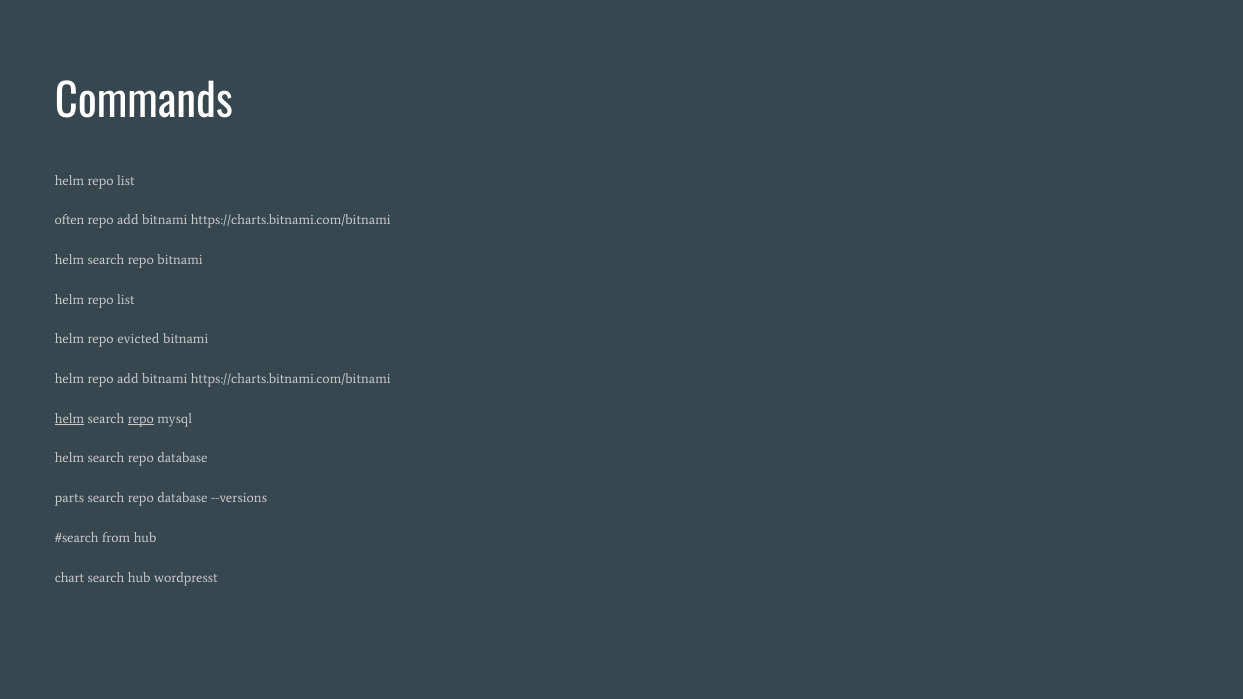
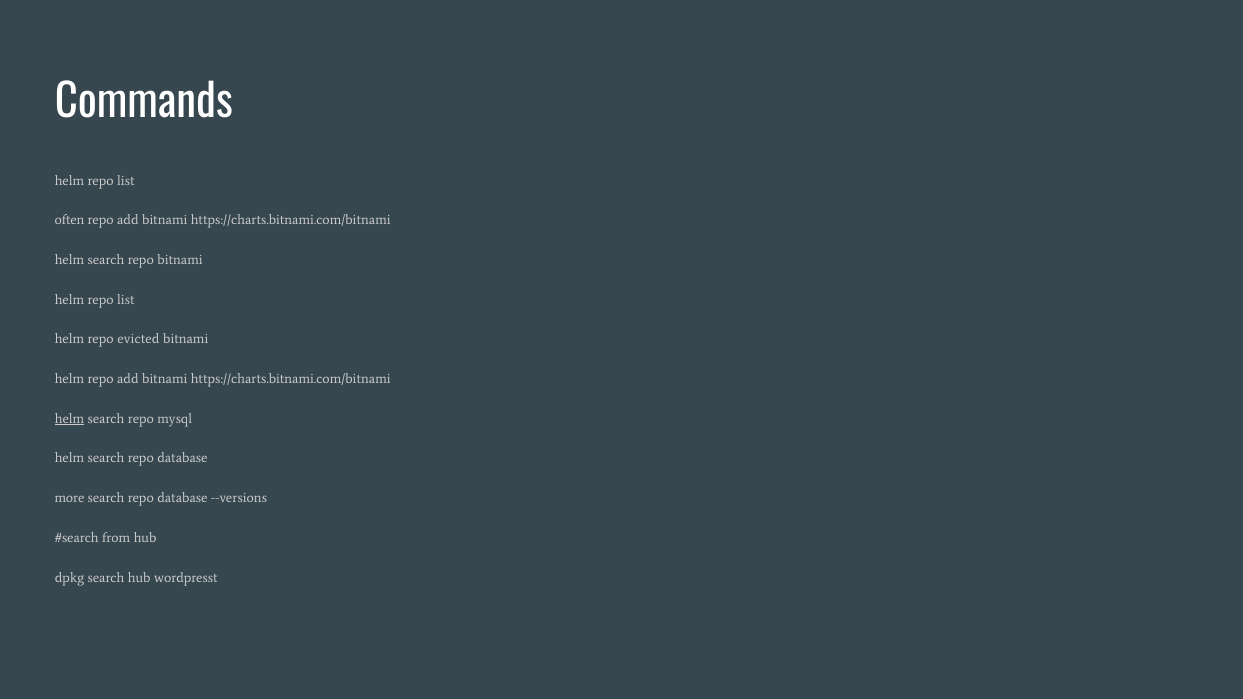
repo underline: present -> none (141, 419)
parts: parts -> more (70, 498)
chart: chart -> dpkg (69, 578)
